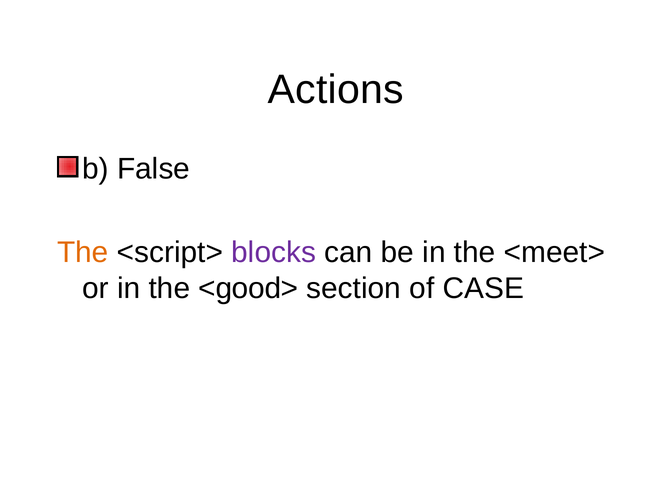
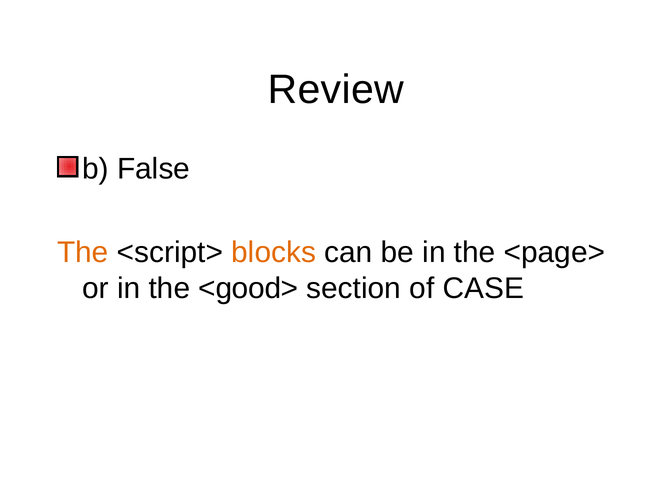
Actions: Actions -> Review (336, 90)
blocks colour: purple -> orange (274, 253)
<meet>: <meet> -> <page> (554, 253)
